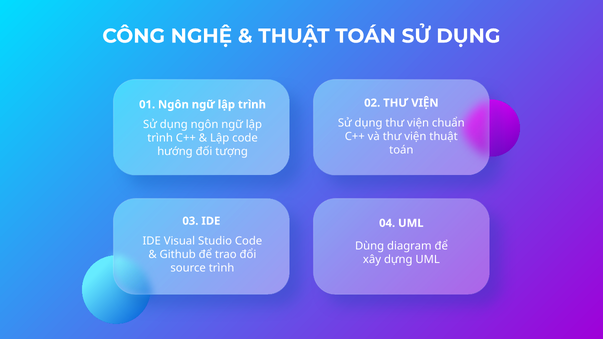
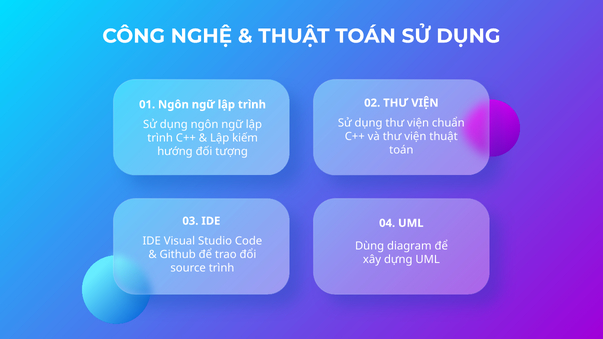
Lập code: code -> kiếm (245, 138)
